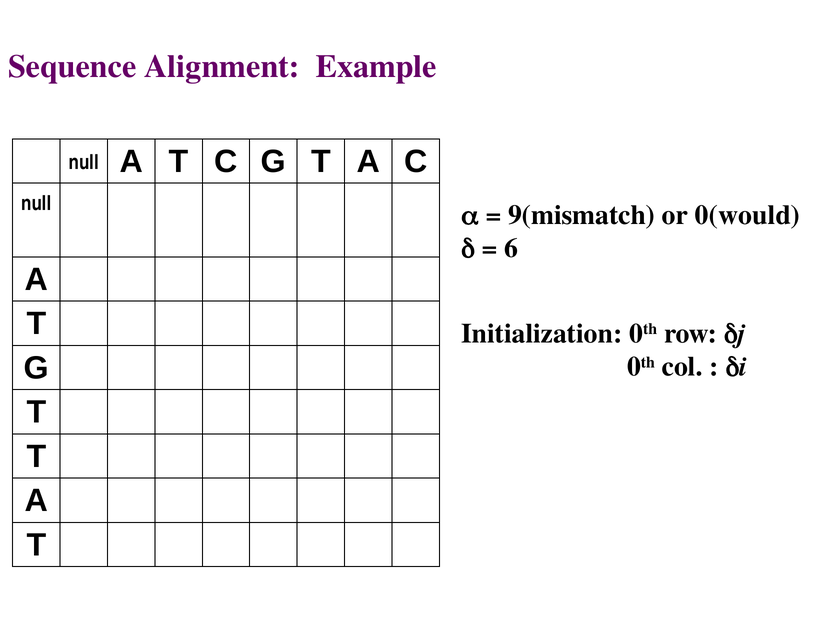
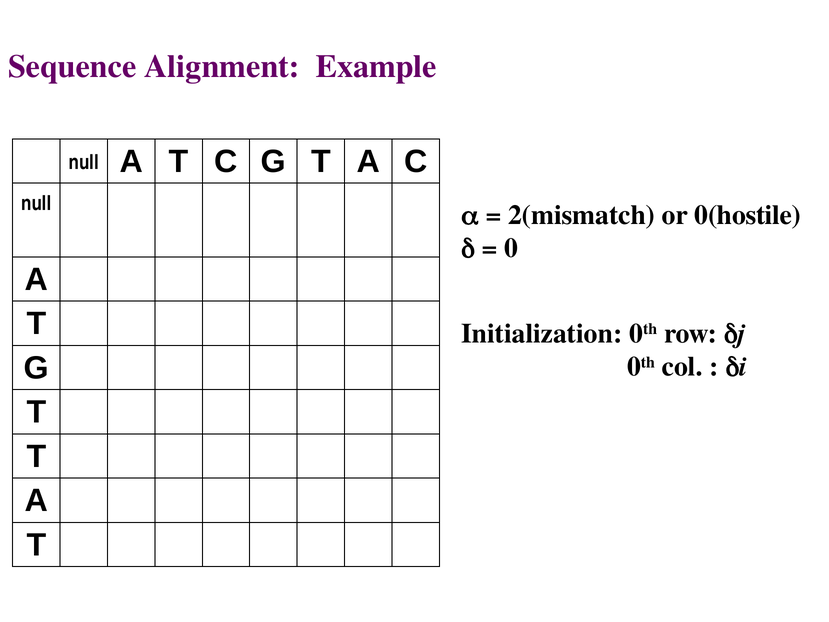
9(mismatch: 9(mismatch -> 2(mismatch (582, 215)
0(would: 0(would -> 0(hostile (748, 215)
6: 6 -> 0 (511, 248)
